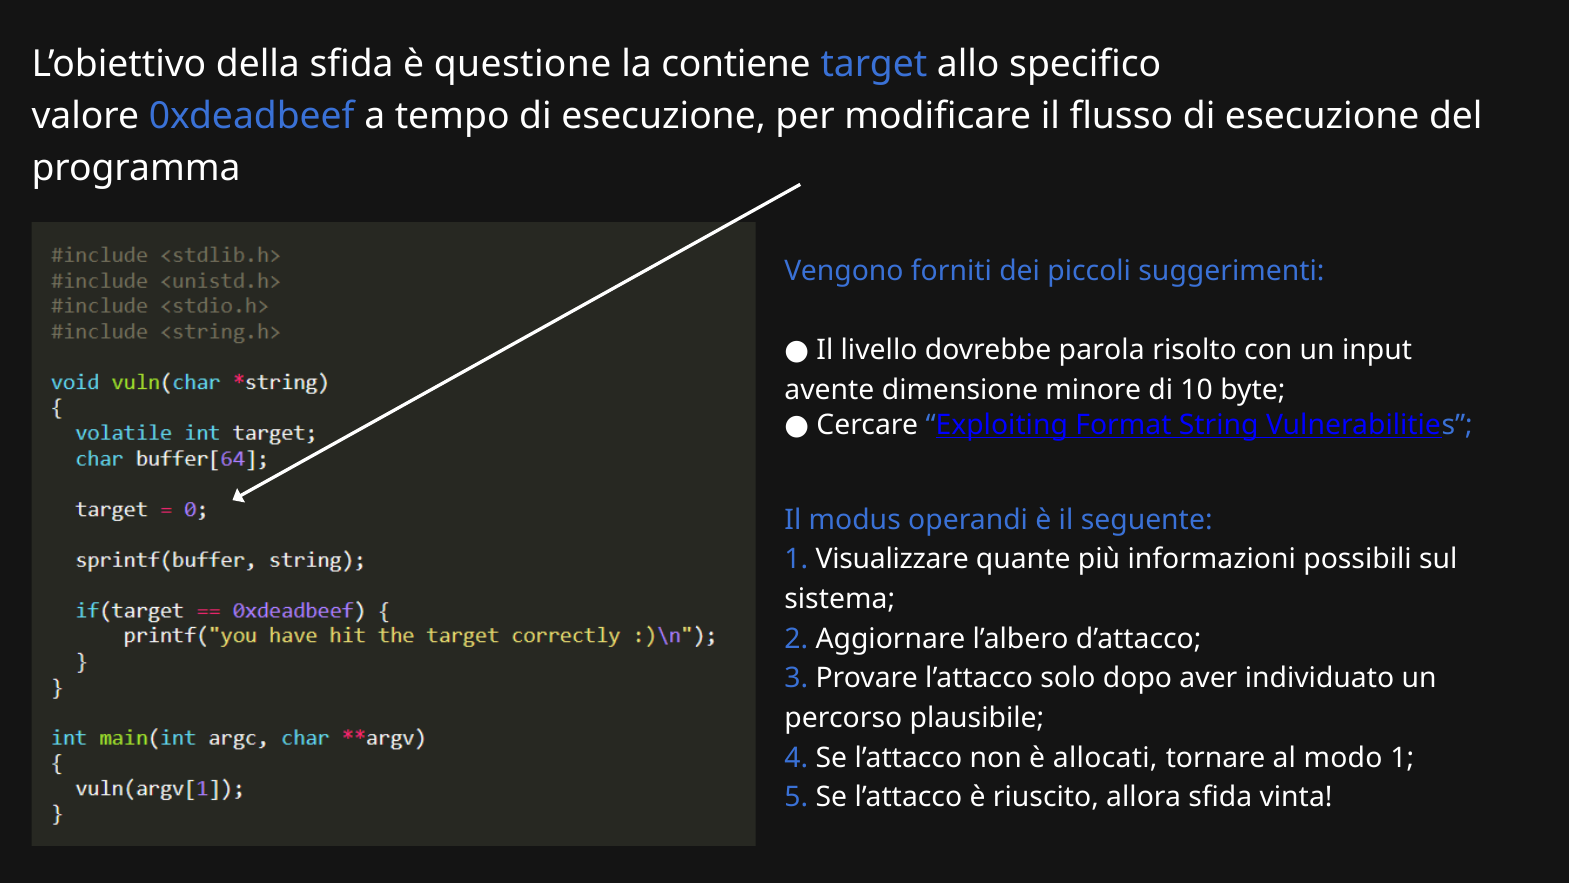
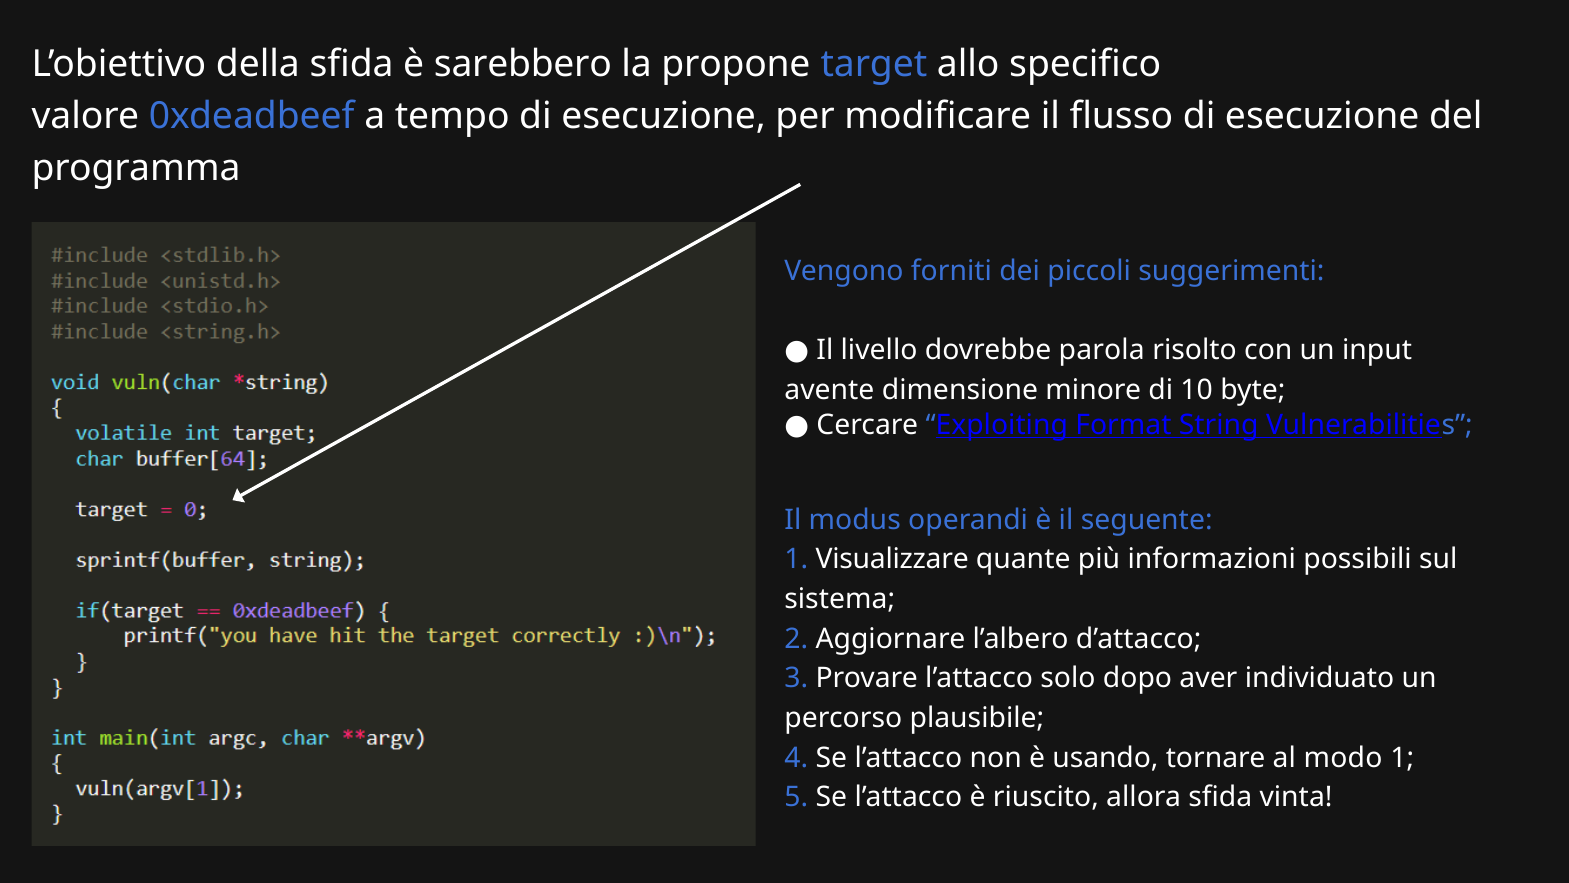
questione: questione -> sarebbero (523, 64)
contiene: contiene -> propone (736, 64)
allocati: allocati -> usando (1105, 758)
